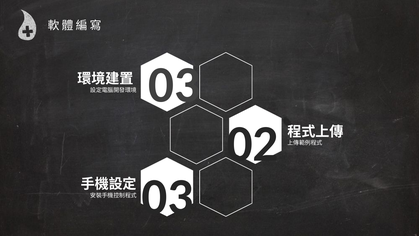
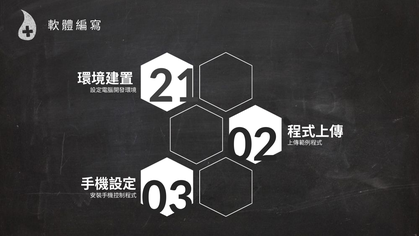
03: 03 -> 21 (174, 85)
